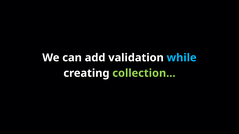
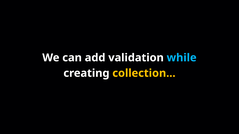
collection colour: light green -> yellow (144, 73)
